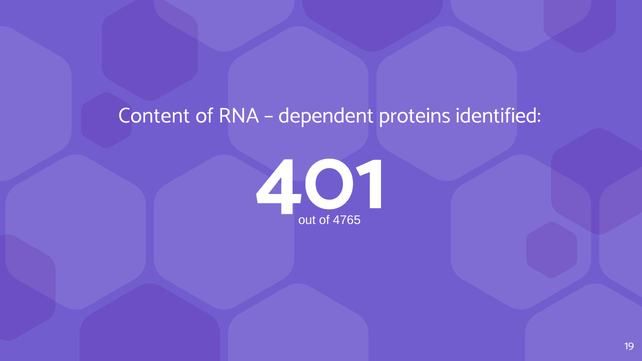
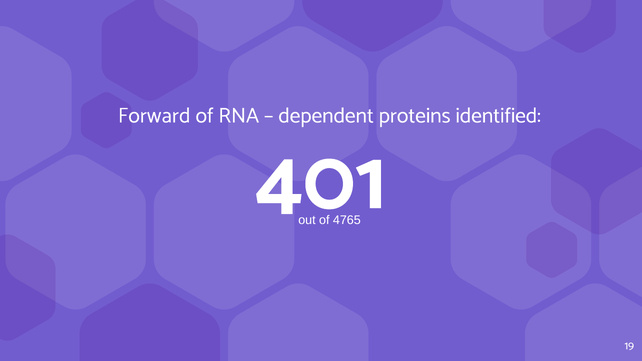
Content: Content -> Forward (154, 115)
